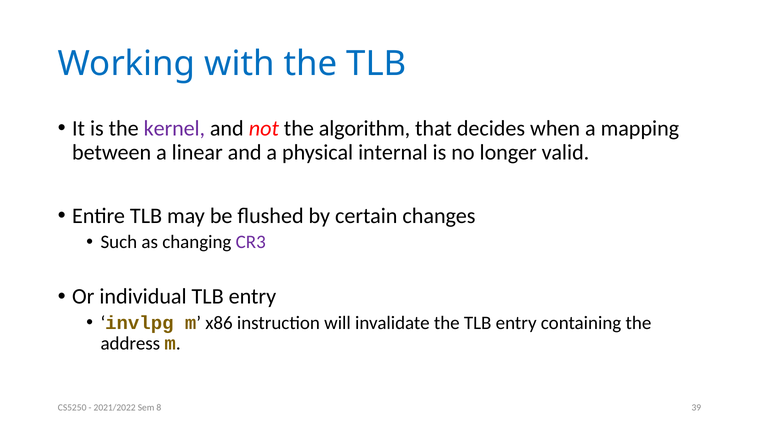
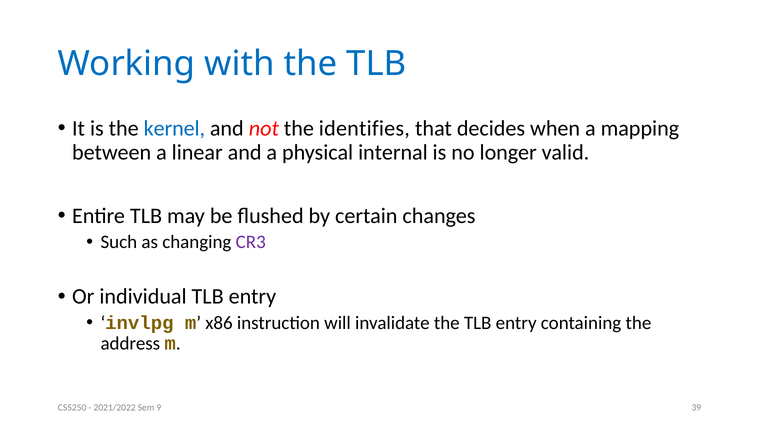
kernel colour: purple -> blue (174, 128)
algorithm: algorithm -> identifies (364, 128)
8: 8 -> 9 (159, 408)
